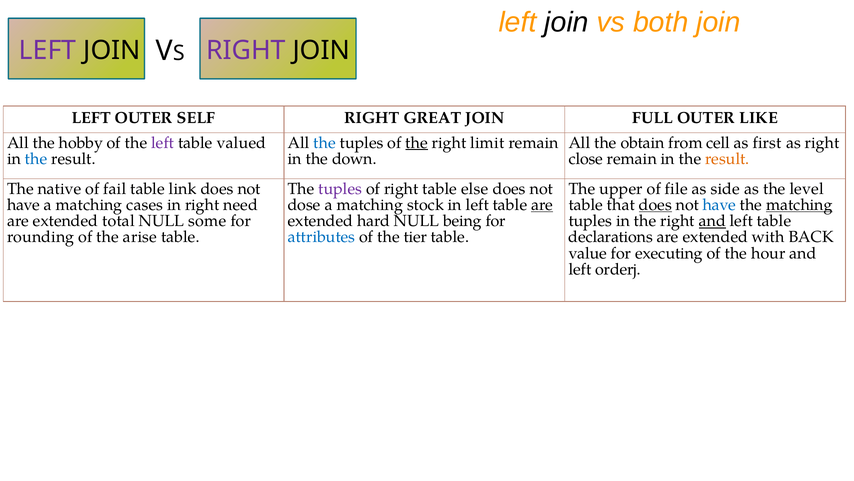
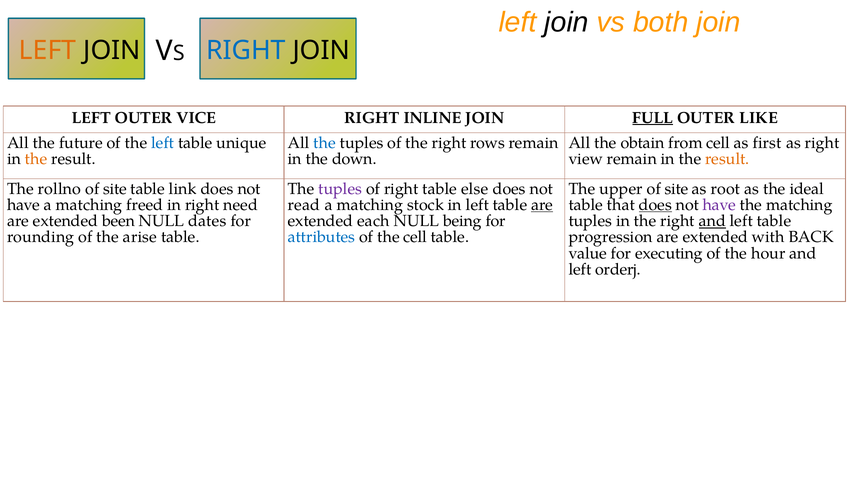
LEFT colour: purple -> orange (48, 51)
RIGHT colour: purple -> blue (246, 51)
SELF: SELF -> VICE (196, 118)
GREAT: GREAT -> INLINE (433, 118)
FULL underline: none -> present (653, 118)
hobby: hobby -> future (81, 143)
left colour: purple -> blue (163, 143)
valued: valued -> unique (241, 143)
the underline: present -> none (417, 143)
limit: limit -> rows (488, 143)
the colour: blue -> orange (36, 159)
close: close -> view (586, 159)
native: native -> rollno (59, 188)
fail: fail -> site (115, 188)
file: file -> site (676, 188)
side: side -> root (725, 188)
level: level -> ideal (807, 188)
cases: cases -> freed (145, 205)
dose: dose -> read (304, 205)
have colour: blue -> purple (719, 205)
matching underline: present -> none (799, 205)
total: total -> been (119, 221)
some: some -> dates (207, 221)
hard: hard -> each (373, 221)
the tier: tier -> cell (415, 237)
declarations: declarations -> progression (611, 237)
